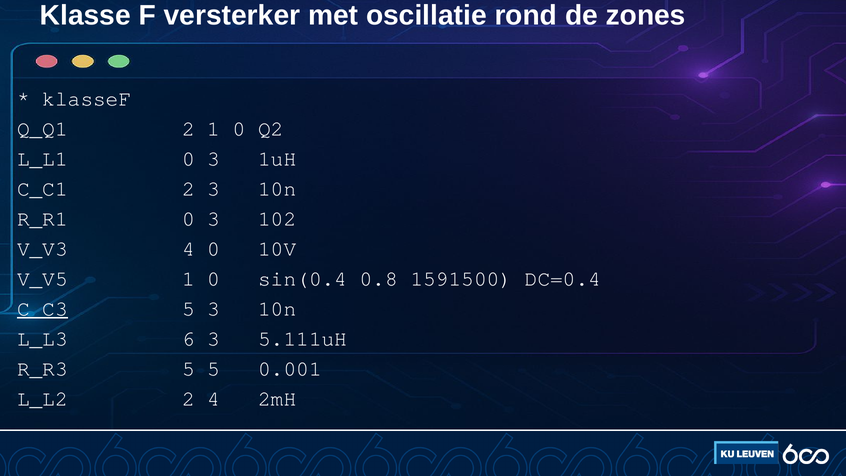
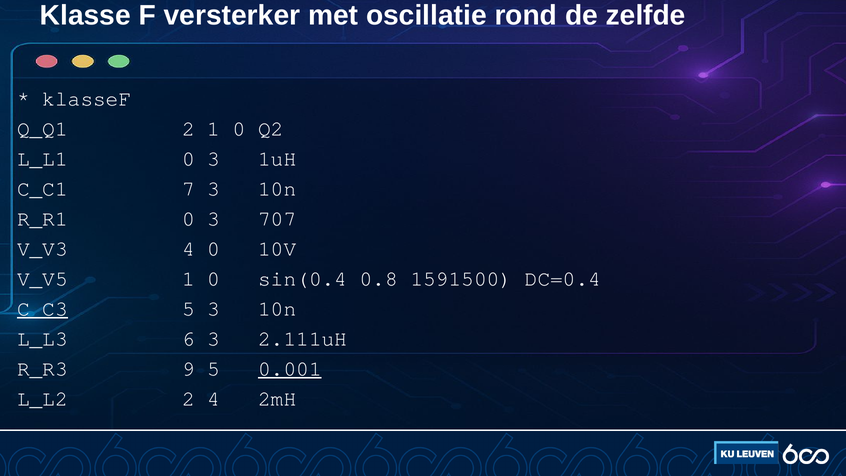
zones: zones -> zelfde (646, 15)
C_C1 2: 2 -> 7 (188, 189)
102: 102 -> 707 (277, 219)
5.111uH: 5.111uH -> 2.111uH (303, 339)
R_R3 5: 5 -> 9 (188, 369)
0.001 underline: none -> present (290, 369)
